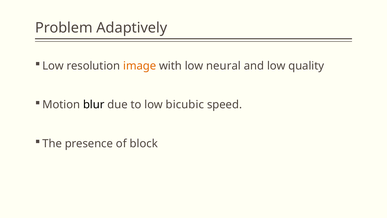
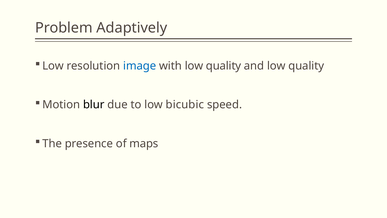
image colour: orange -> blue (140, 66)
with low neural: neural -> quality (224, 66)
block: block -> maps (144, 143)
